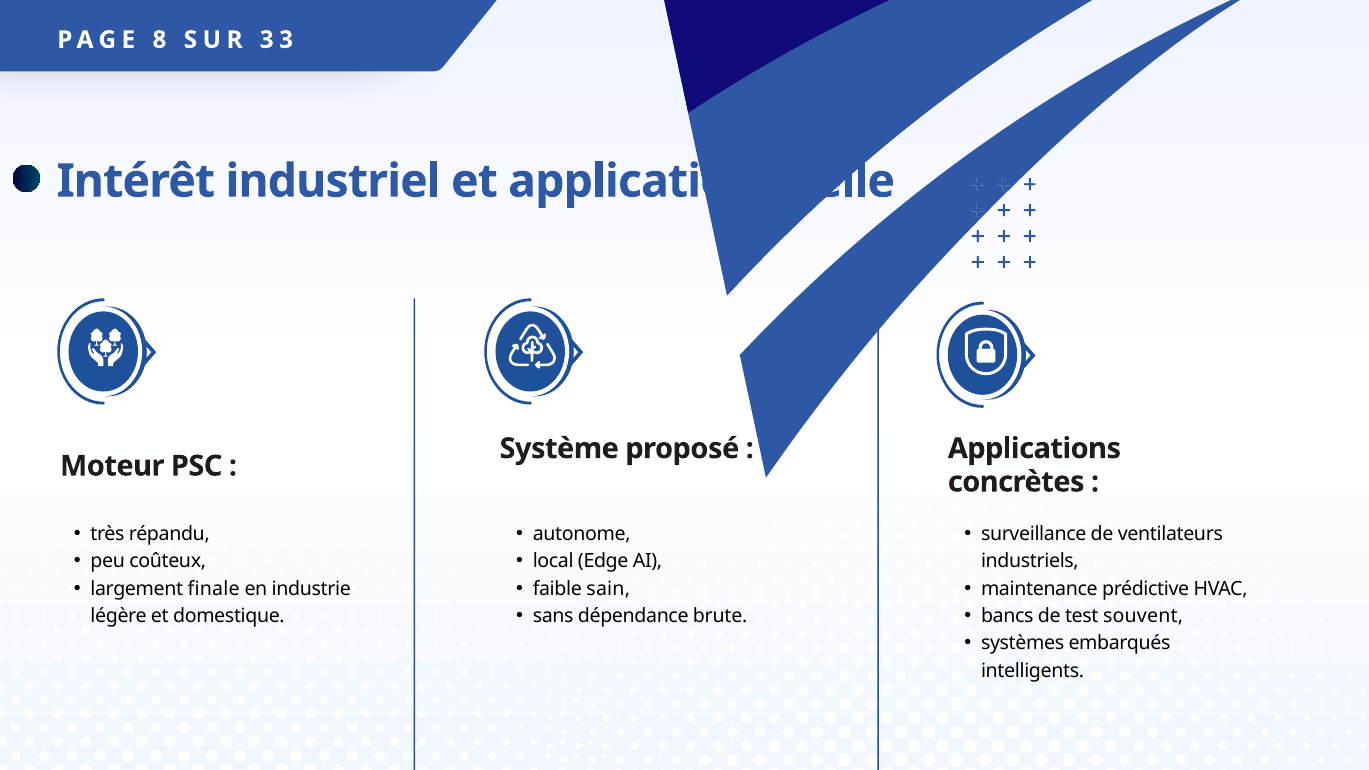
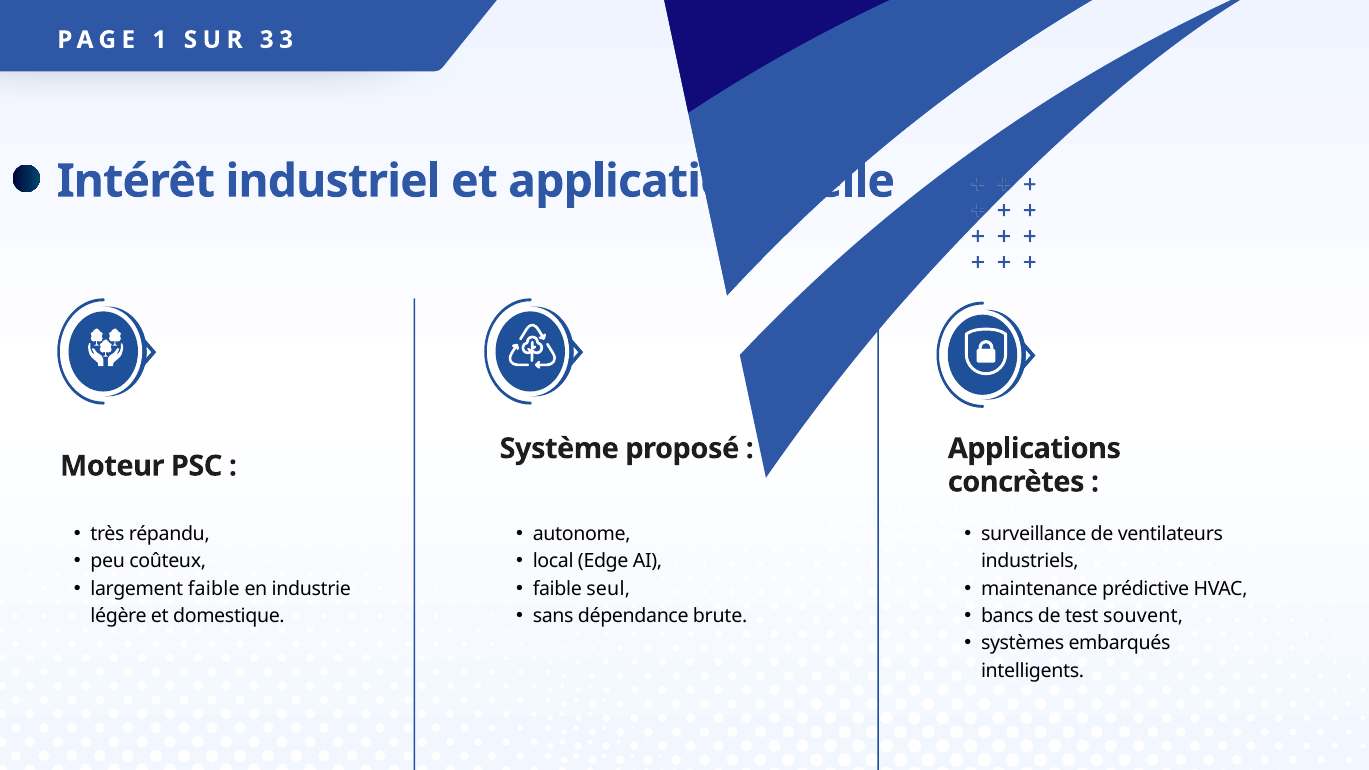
8: 8 -> 1 (159, 40)
largement finale: finale -> faible (214, 589)
sain: sain -> seul (608, 589)
